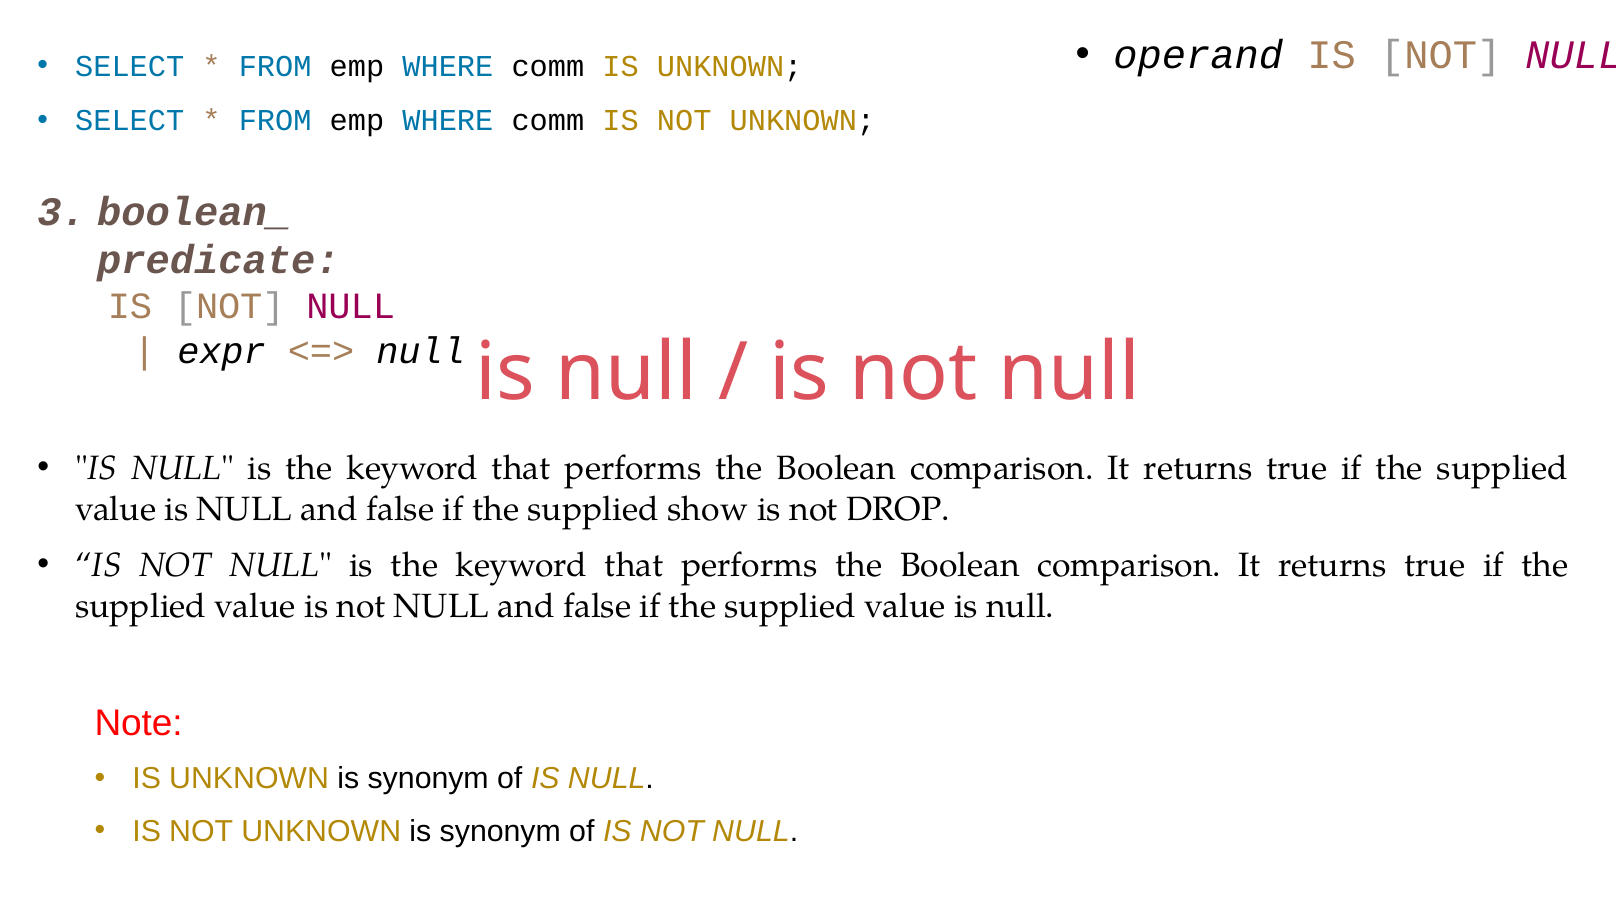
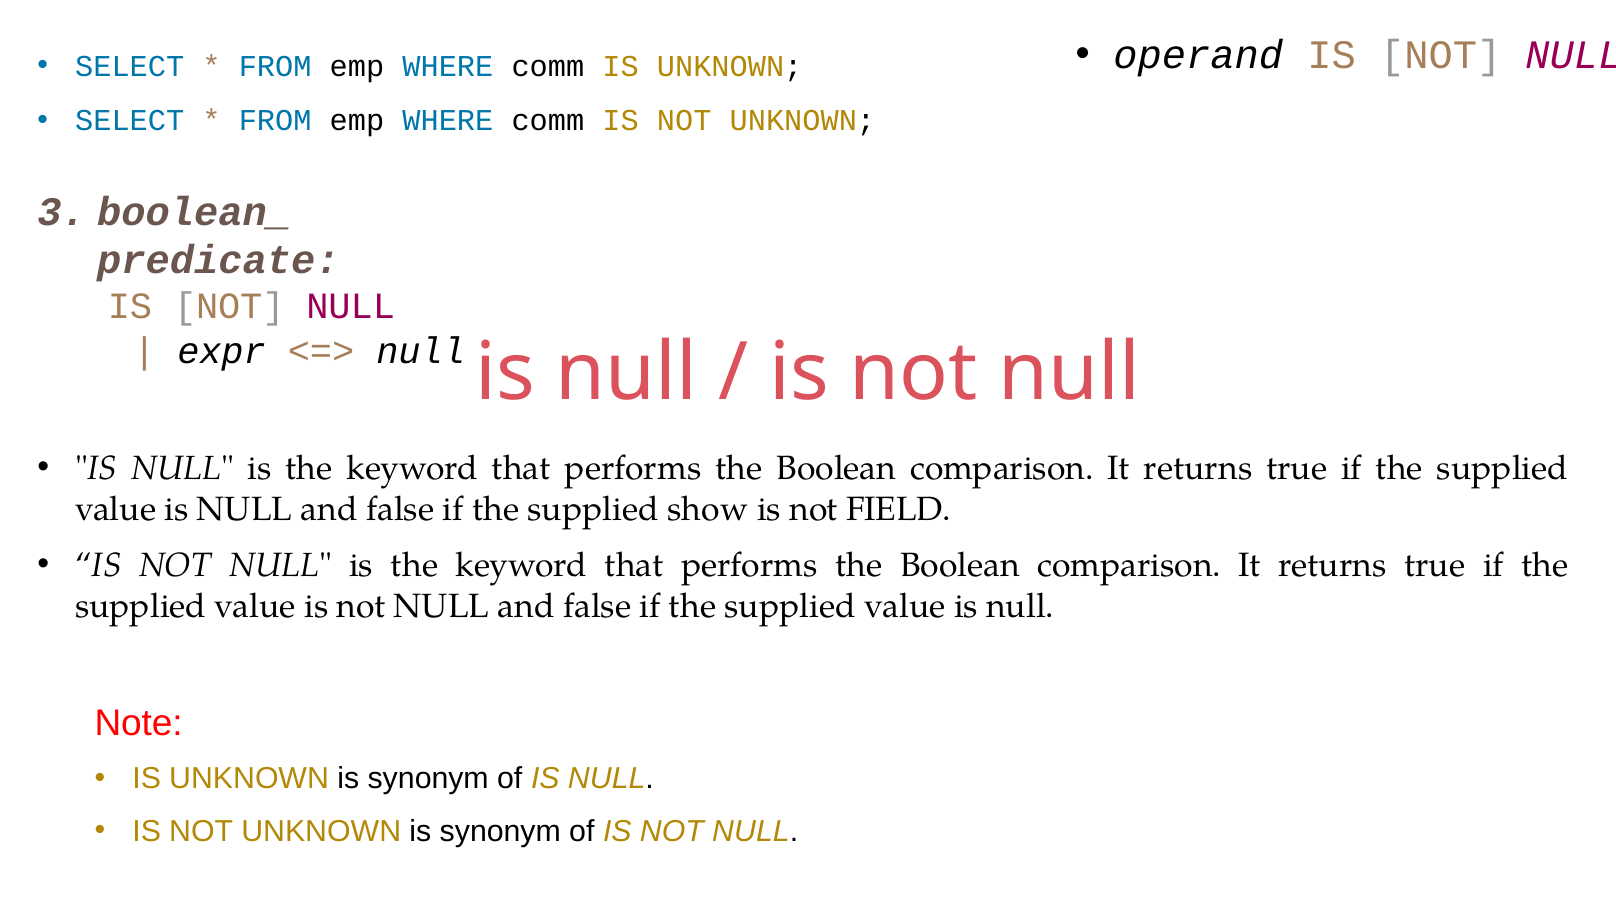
DROP: DROP -> FIELD (898, 509)
